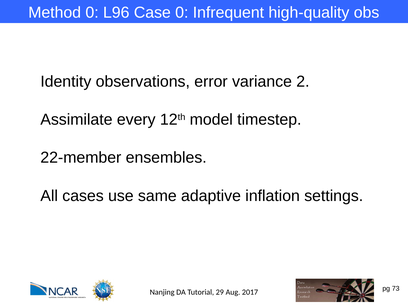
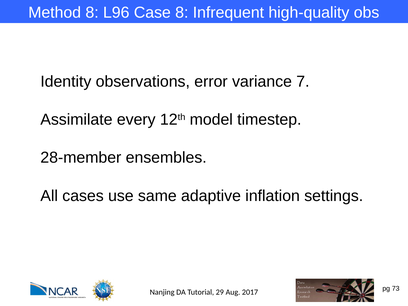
Method 0: 0 -> 8 (92, 13)
Case 0: 0 -> 8 (182, 13)
2: 2 -> 7 (303, 82)
22-member: 22-member -> 28-member (81, 158)
